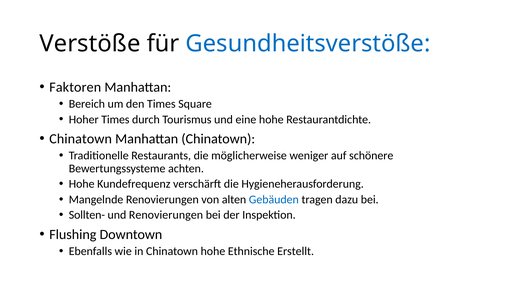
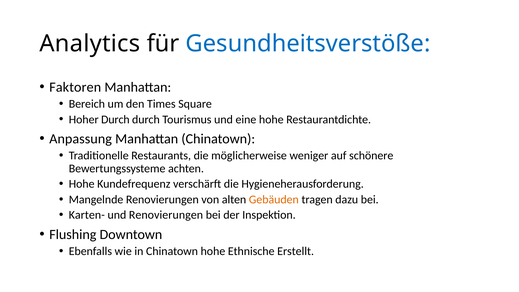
Verstöße: Verstöße -> Analytics (90, 44)
Hoher Times: Times -> Durch (115, 119)
Chinatown: Chinatown -> Anpassung (81, 139)
Gebäuden colour: blue -> orange (274, 199)
Sollten-: Sollten- -> Karten- (87, 215)
